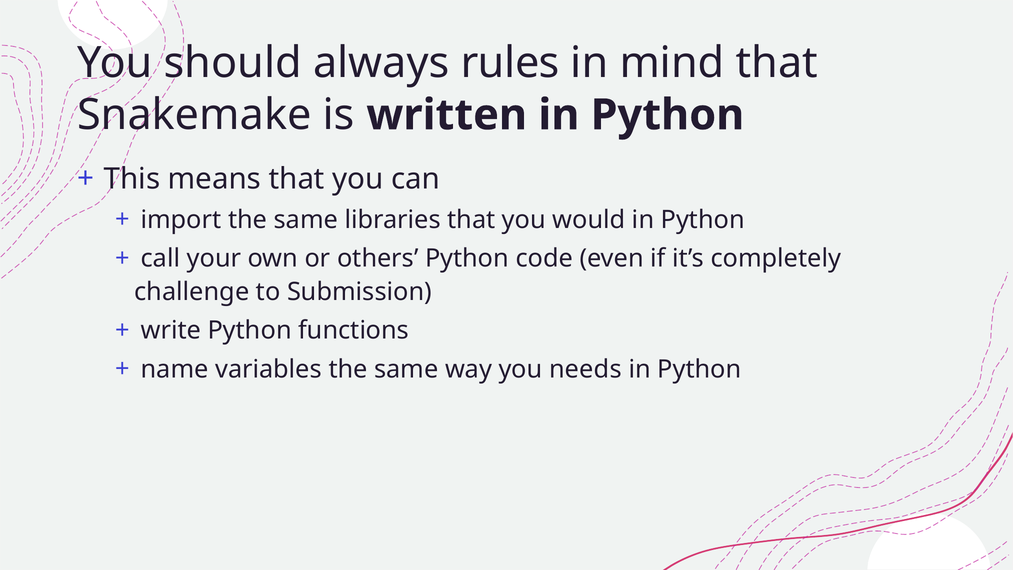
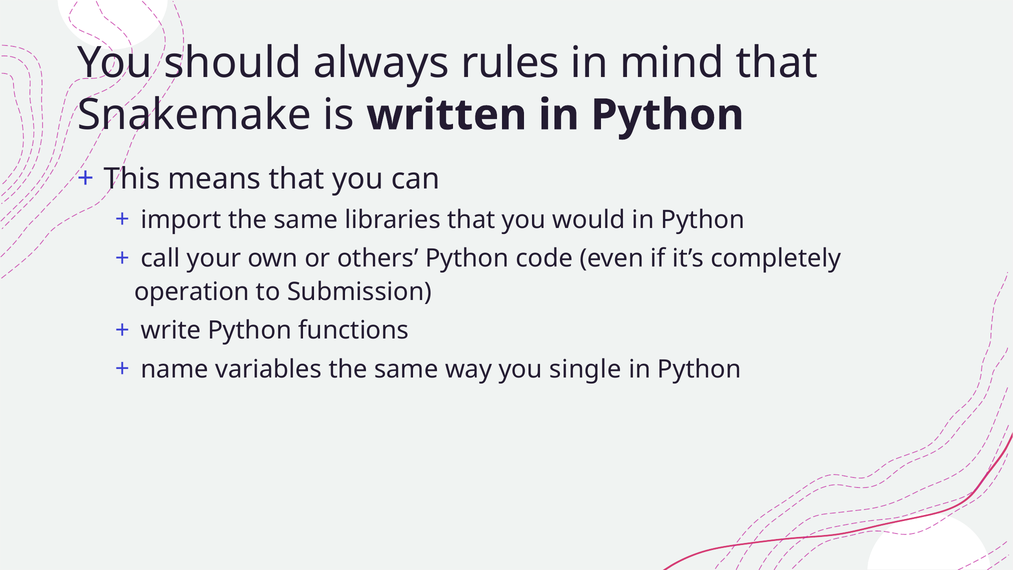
challenge: challenge -> operation (192, 292)
needs: needs -> single (585, 369)
